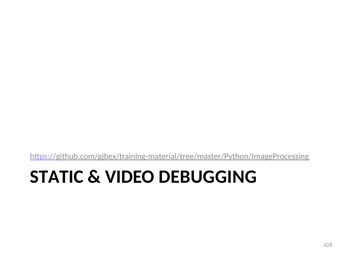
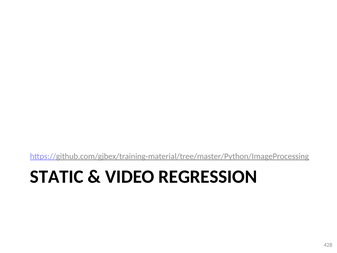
DEBUGGING: DEBUGGING -> REGRESSION (208, 177)
